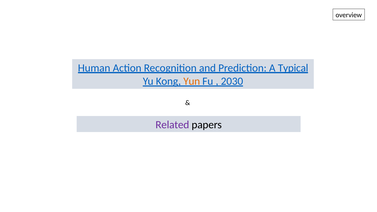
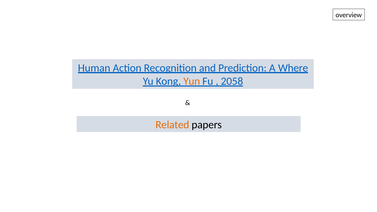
Typical: Typical -> Where (293, 68)
2030: 2030 -> 2058 (232, 81)
Related colour: purple -> orange (172, 125)
